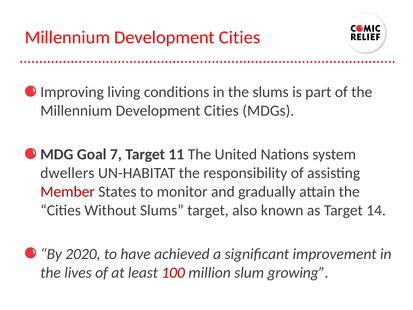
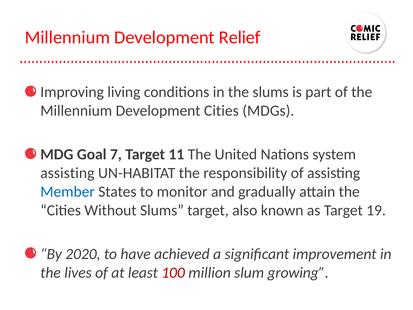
Cities: Cities -> Relief (240, 37)
dwellers: dwellers -> assisting (67, 173)
Member colour: red -> blue (68, 192)
14: 14 -> 19 (376, 210)
